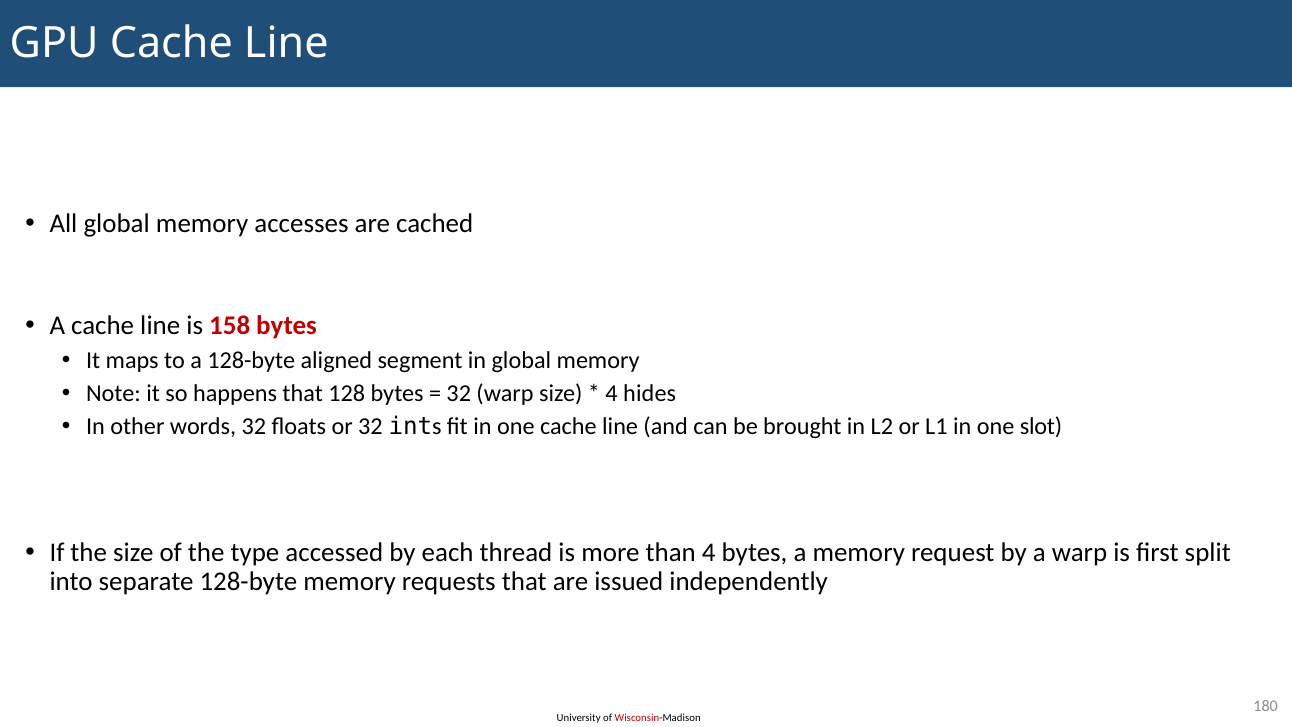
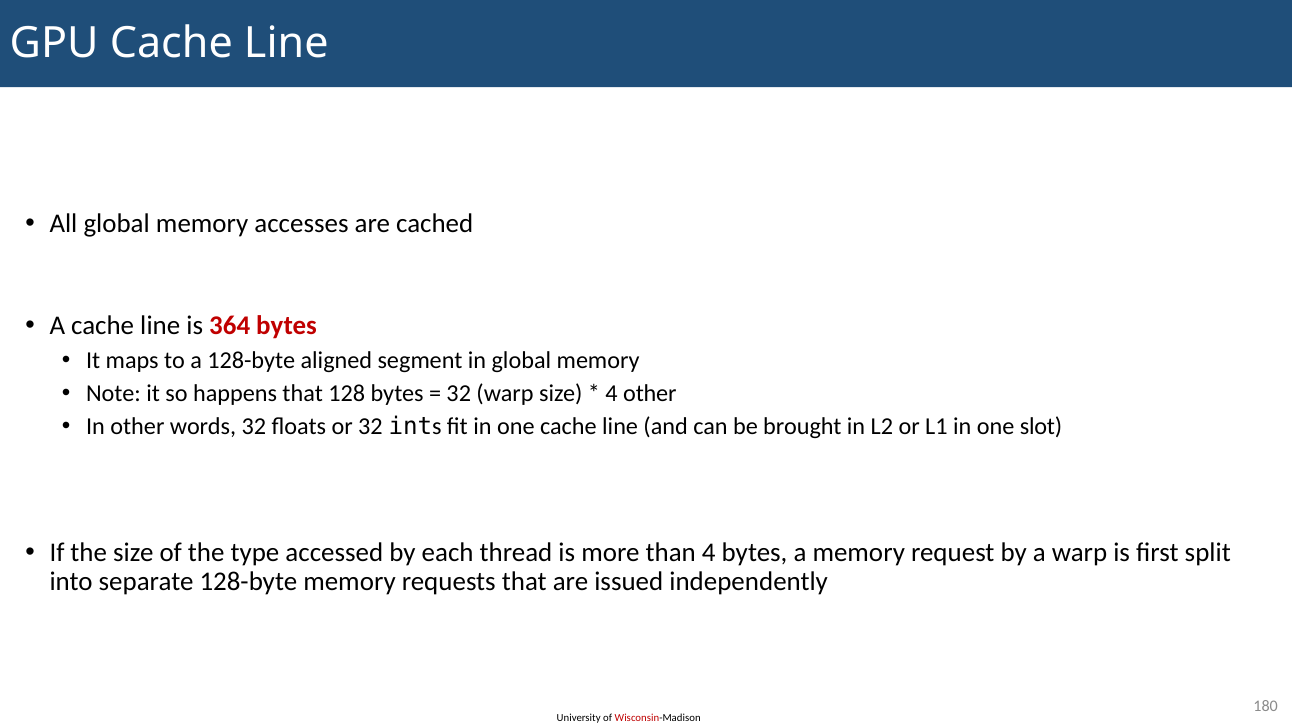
158: 158 -> 364 (230, 326)
4 hides: hides -> other (650, 393)
